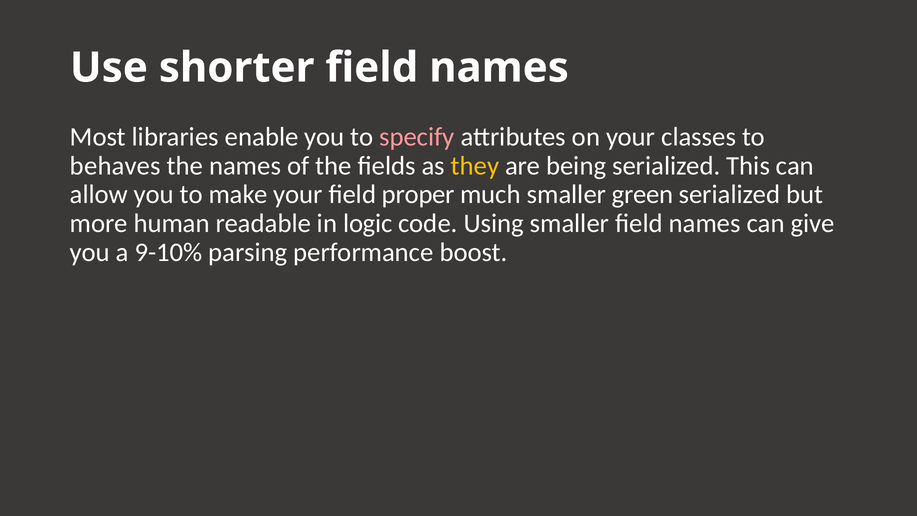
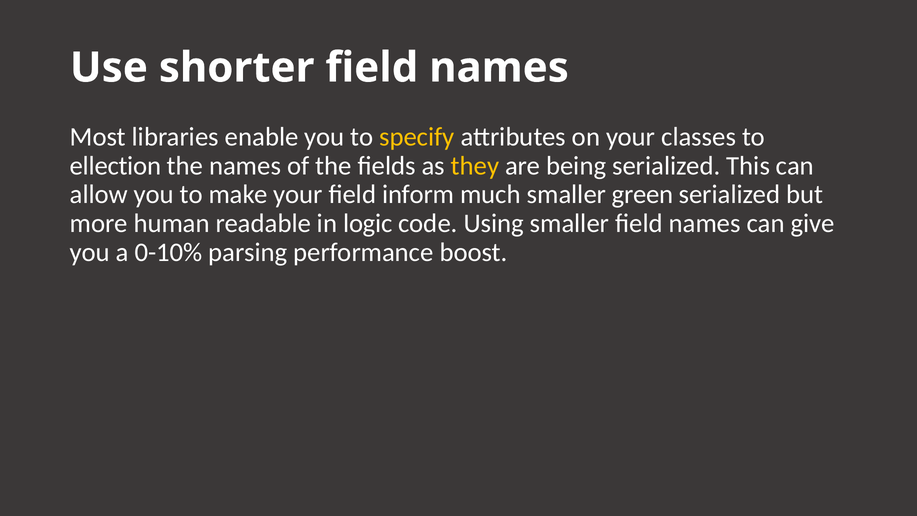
specify colour: pink -> yellow (417, 137)
behaves: behaves -> ellection (116, 166)
proper: proper -> inform (418, 194)
9-10%: 9-10% -> 0-10% (168, 252)
